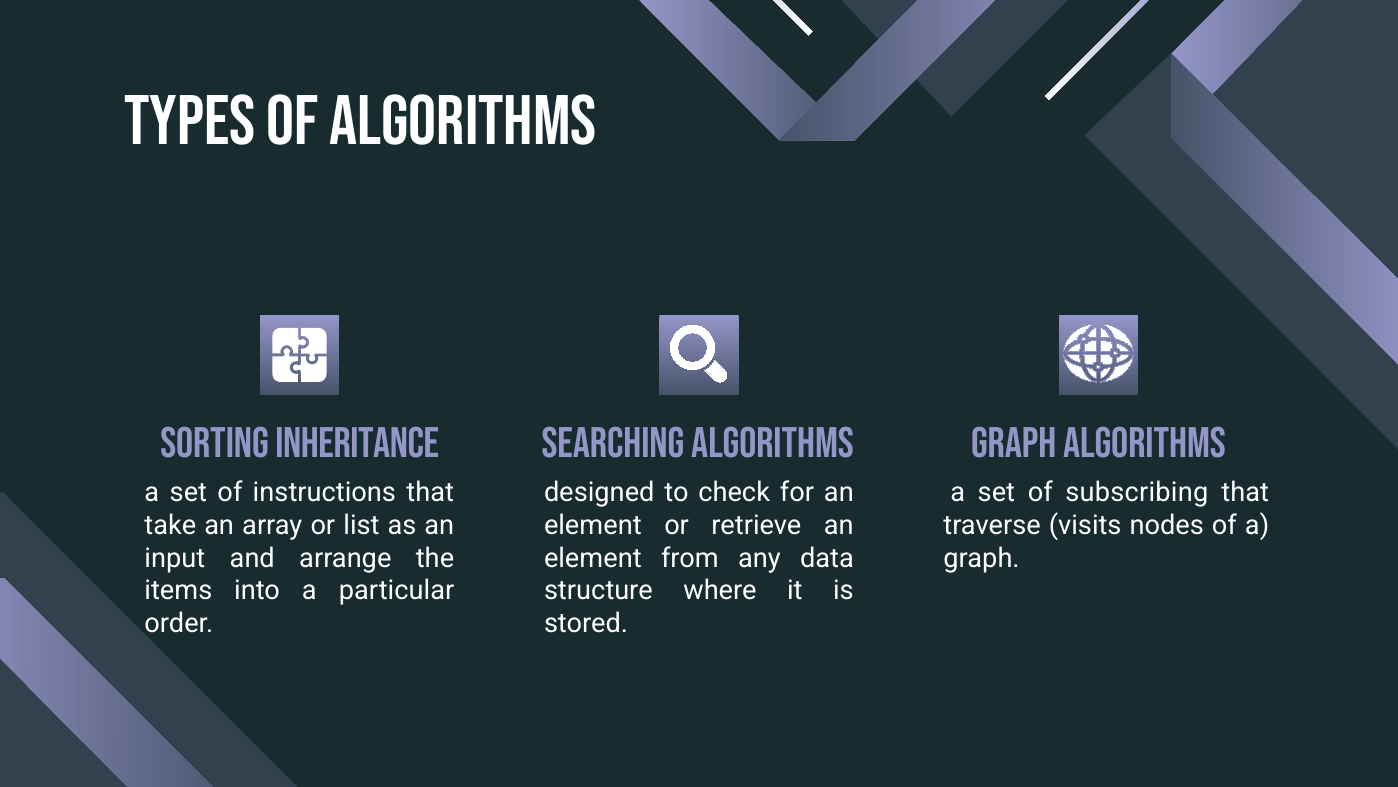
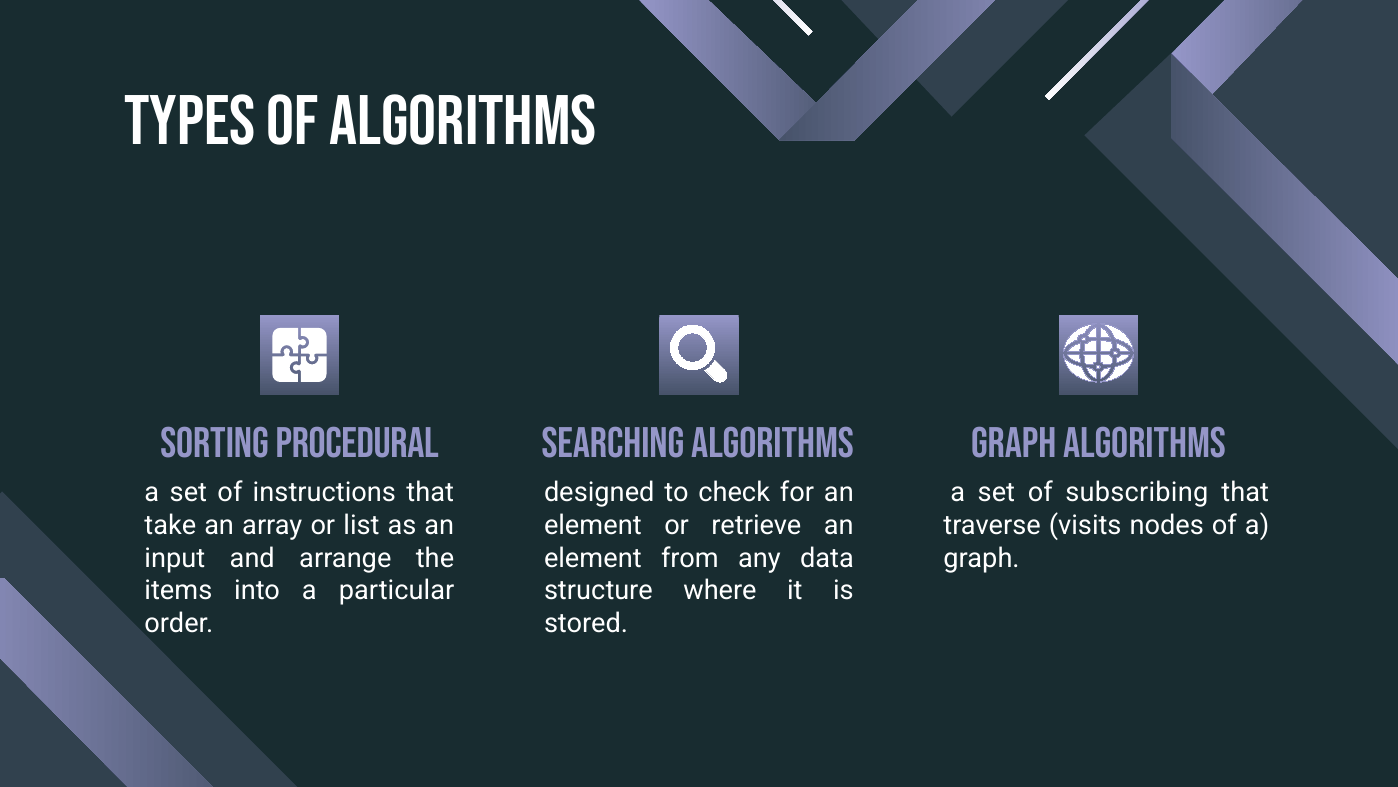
inheritance: inheritance -> procedural (357, 443)
